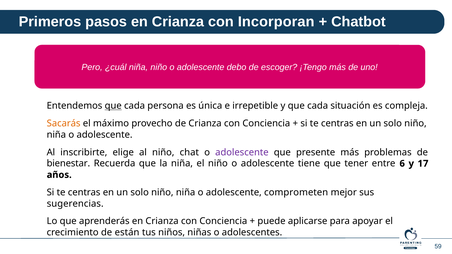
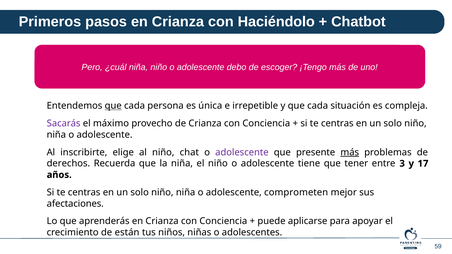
Incorporan: Incorporan -> Haciéndolo (276, 22)
Sacarás colour: orange -> purple (64, 124)
más underline: none -> present (350, 152)
bienestar: bienestar -> derechos (68, 164)
6: 6 -> 3 (402, 164)
sugerencias: sugerencias -> afectaciones (75, 204)
